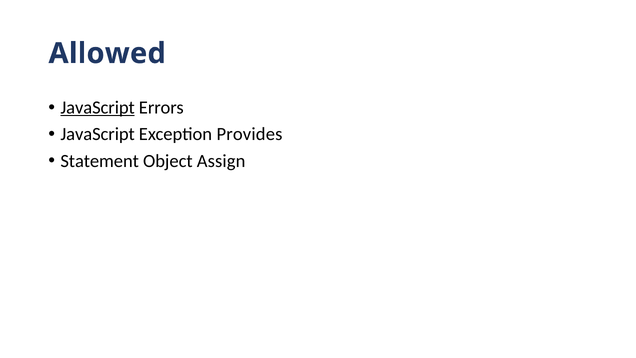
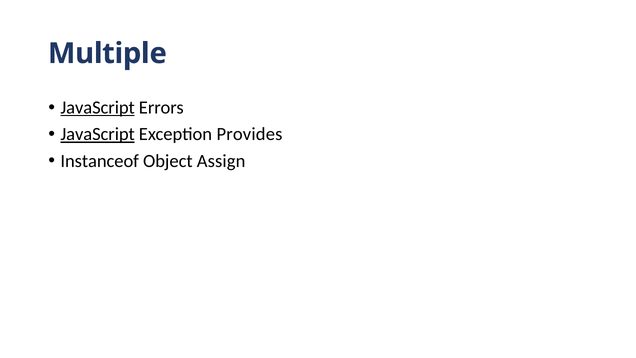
Allowed: Allowed -> Multiple (107, 53)
JavaScript underline: none -> present (98, 134)
Statement: Statement -> Instanceof (100, 161)
